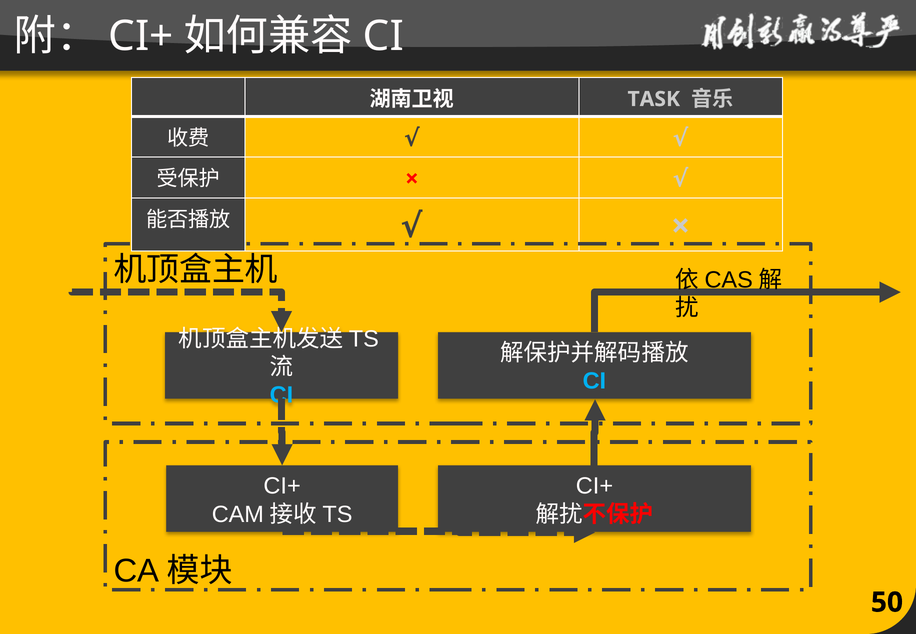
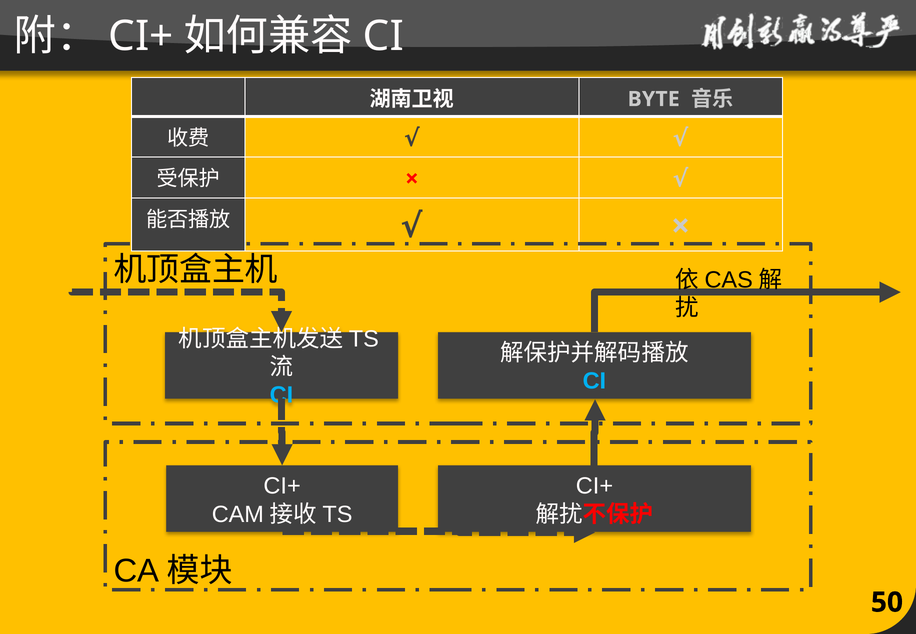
TASK: TASK -> BYTE (654, 99)
